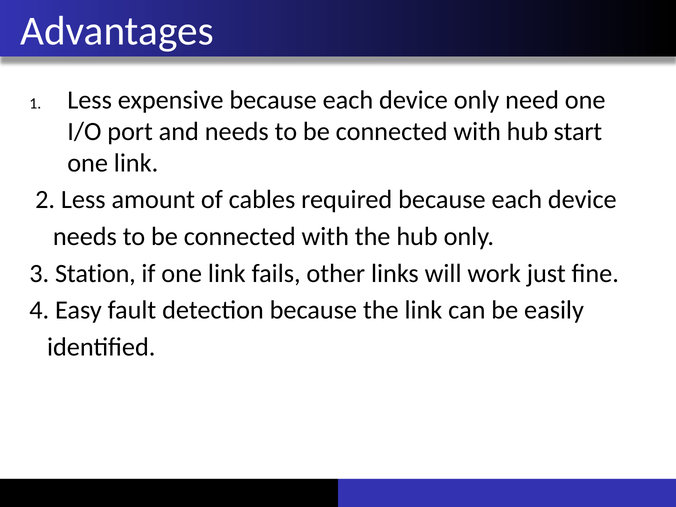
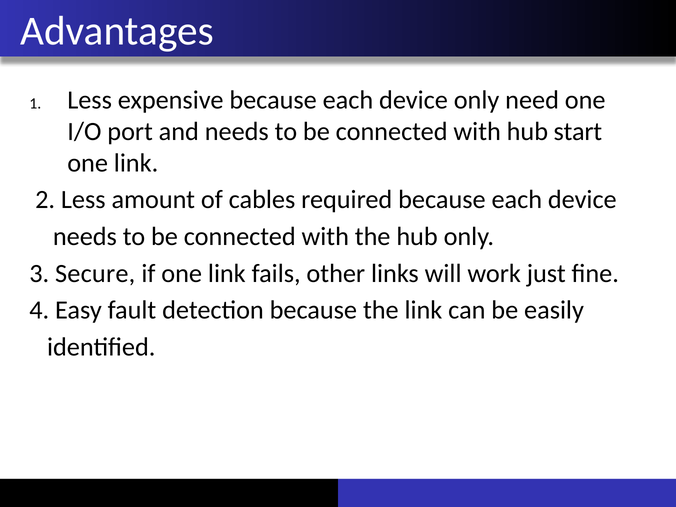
Station: Station -> Secure (95, 273)
